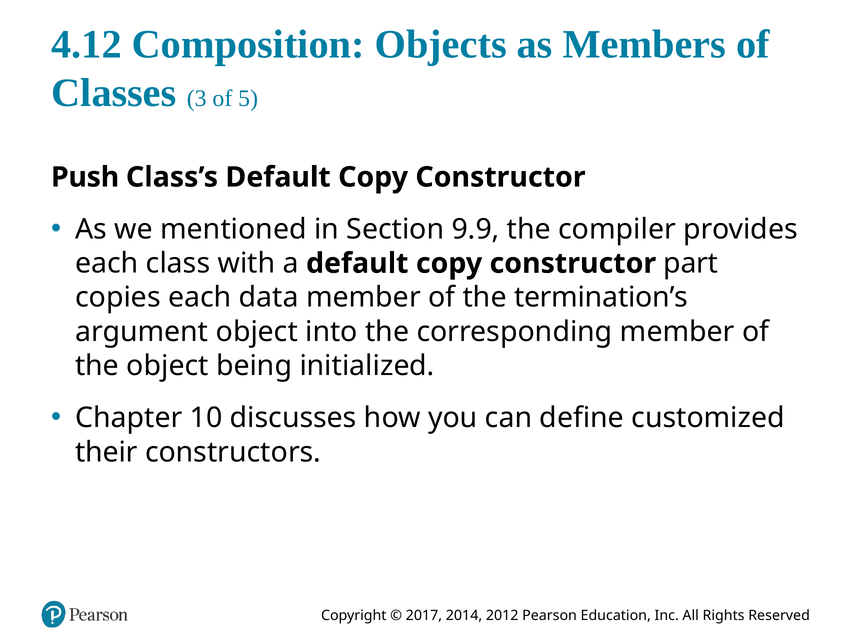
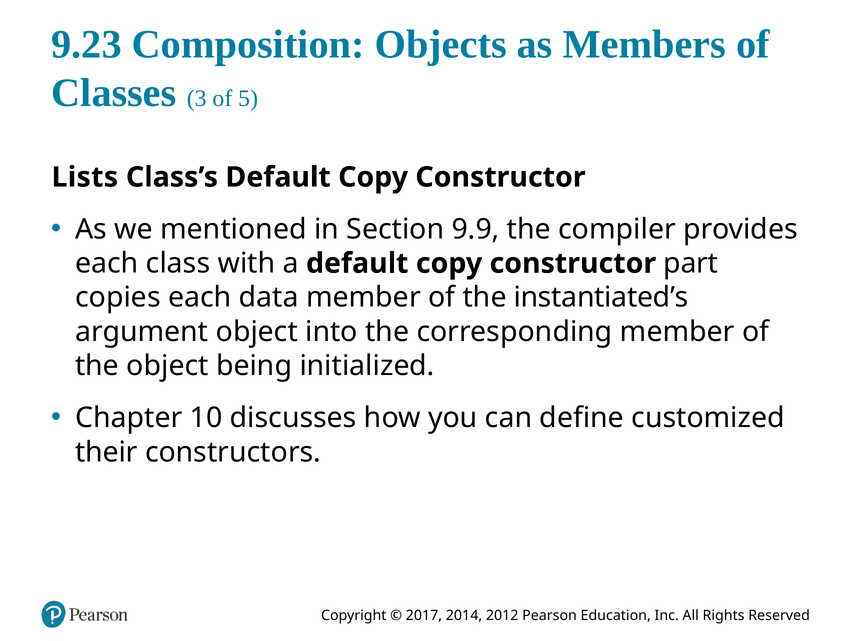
4.12: 4.12 -> 9.23 (87, 44)
Push: Push -> Lists (85, 177)
termination’s: termination’s -> instantiated’s (601, 298)
